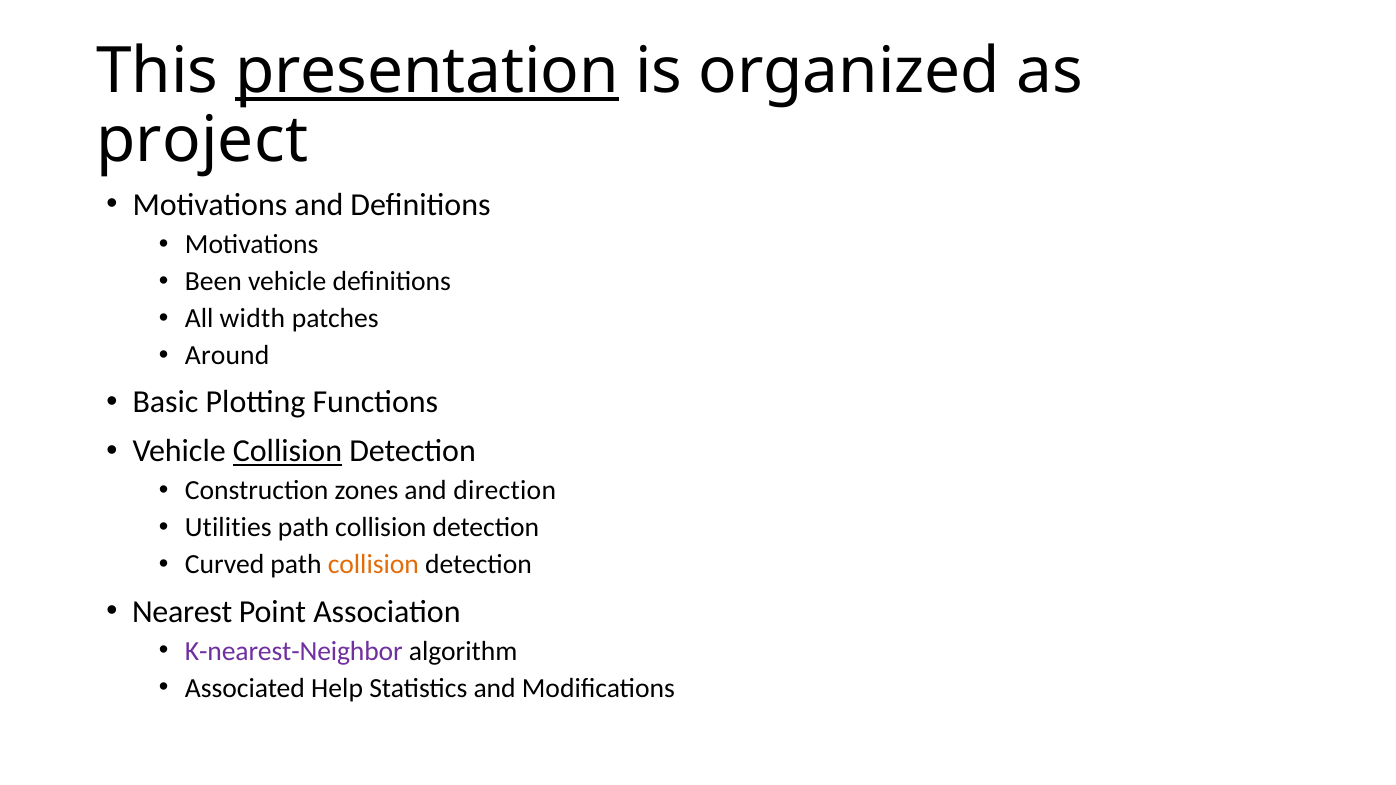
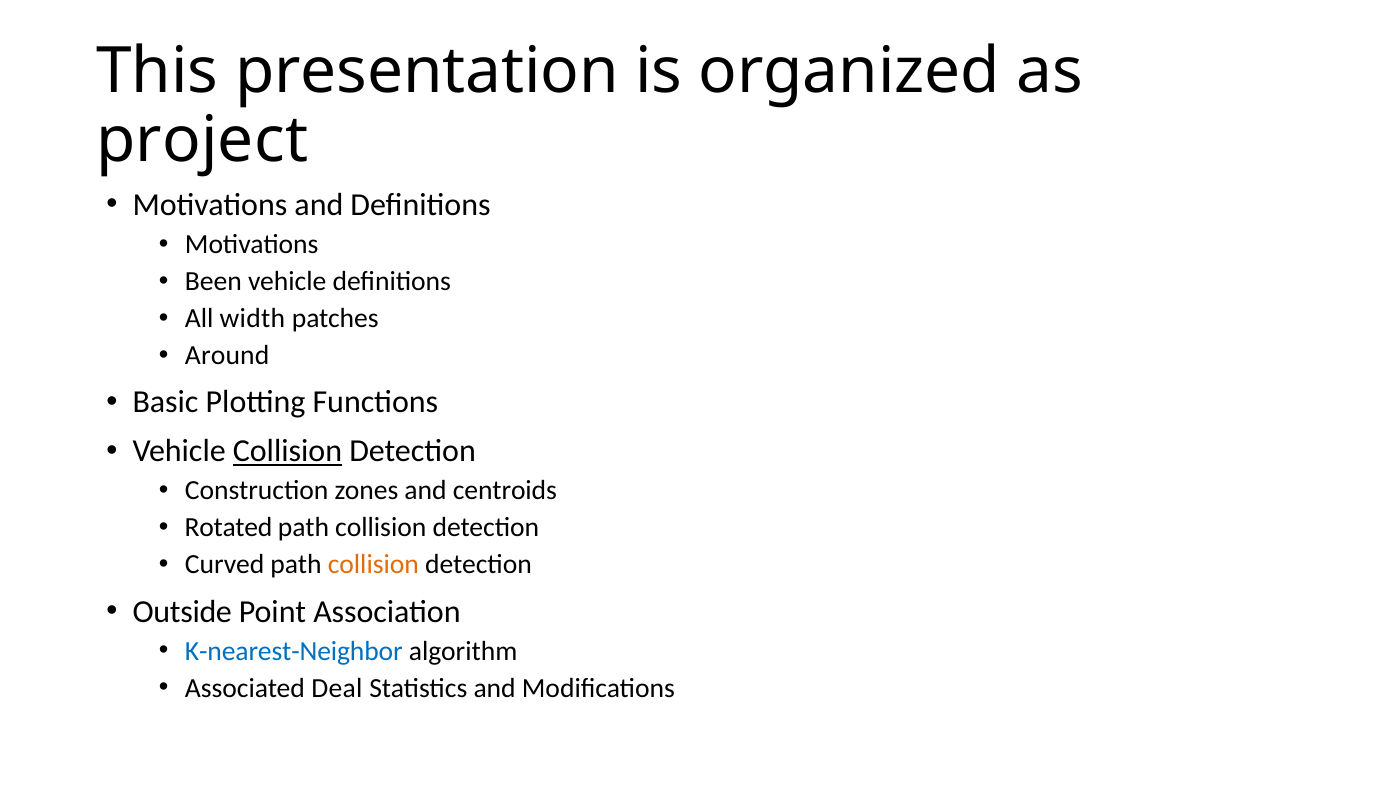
presentation underline: present -> none (427, 72)
direction: direction -> centroids (505, 491)
Utilities: Utilities -> Rotated (228, 528)
Nearest: Nearest -> Outside (182, 612)
K-nearest-Neighbor colour: purple -> blue (294, 651)
Help: Help -> Deal (337, 688)
